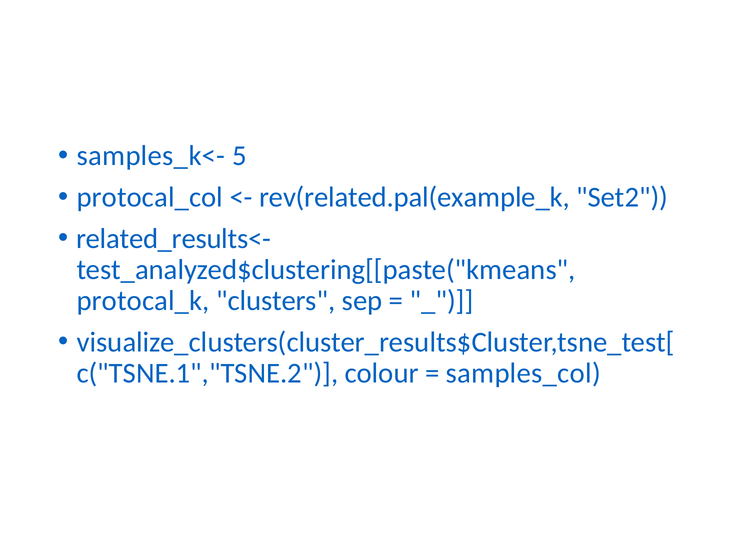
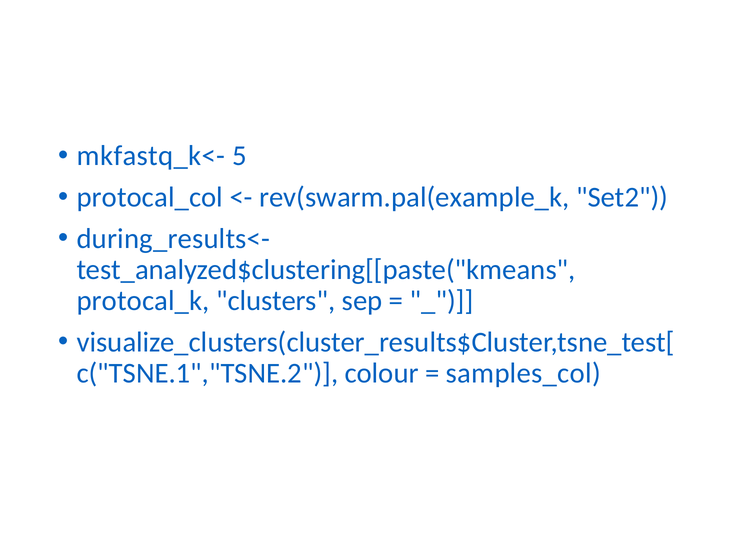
samples_k<-: samples_k<- -> mkfastq_k<- (151, 156)
rev(related.pal(example_k: rev(related.pal(example_k -> rev(swarm.pal(example_k (414, 197)
related_results<-: related_results<- -> during_results<- (173, 239)
